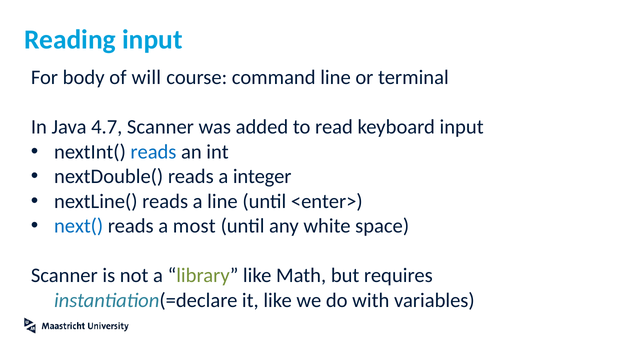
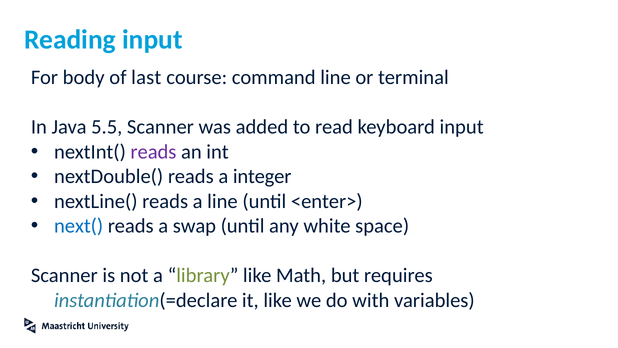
will: will -> last (146, 78)
4.7: 4.7 -> 5.5 (107, 127)
reads colour: blue -> purple (153, 152)
most: most -> swap (194, 226)
